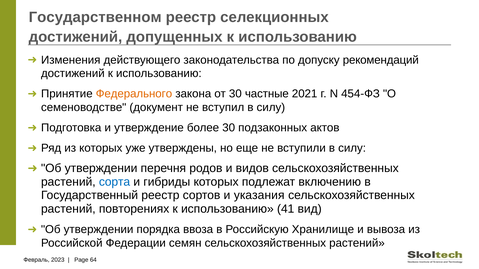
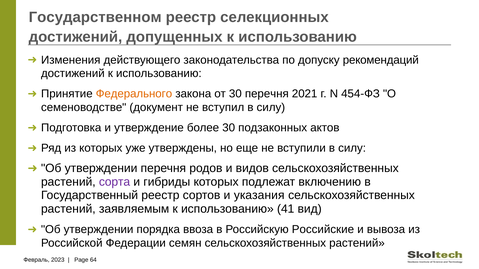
30 частные: частные -> перечня (267, 94)
сорта colour: blue -> purple (115, 182)
повторениях: повторениях -> заявляемым (134, 209)
Хранилище: Хранилище -> Российские (323, 230)
